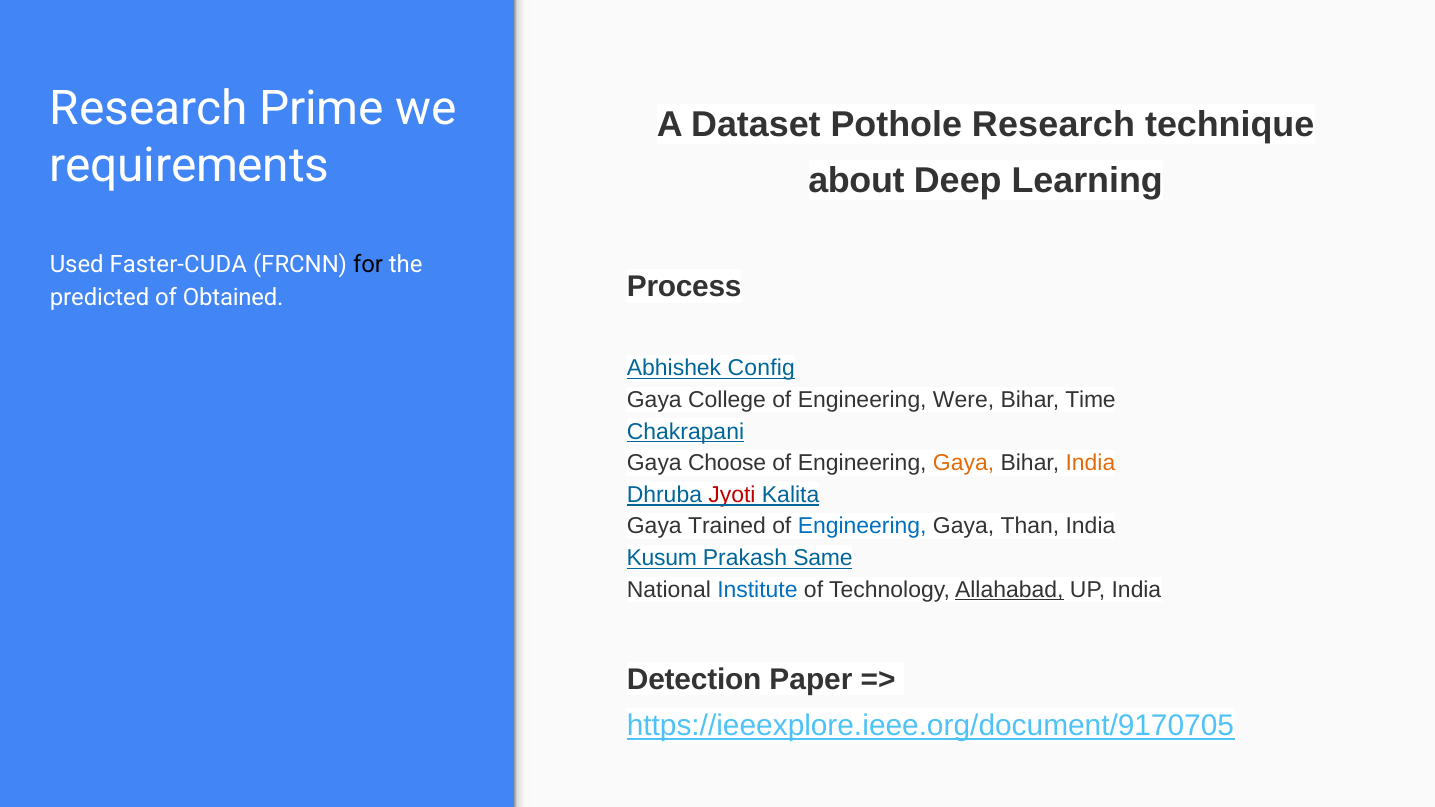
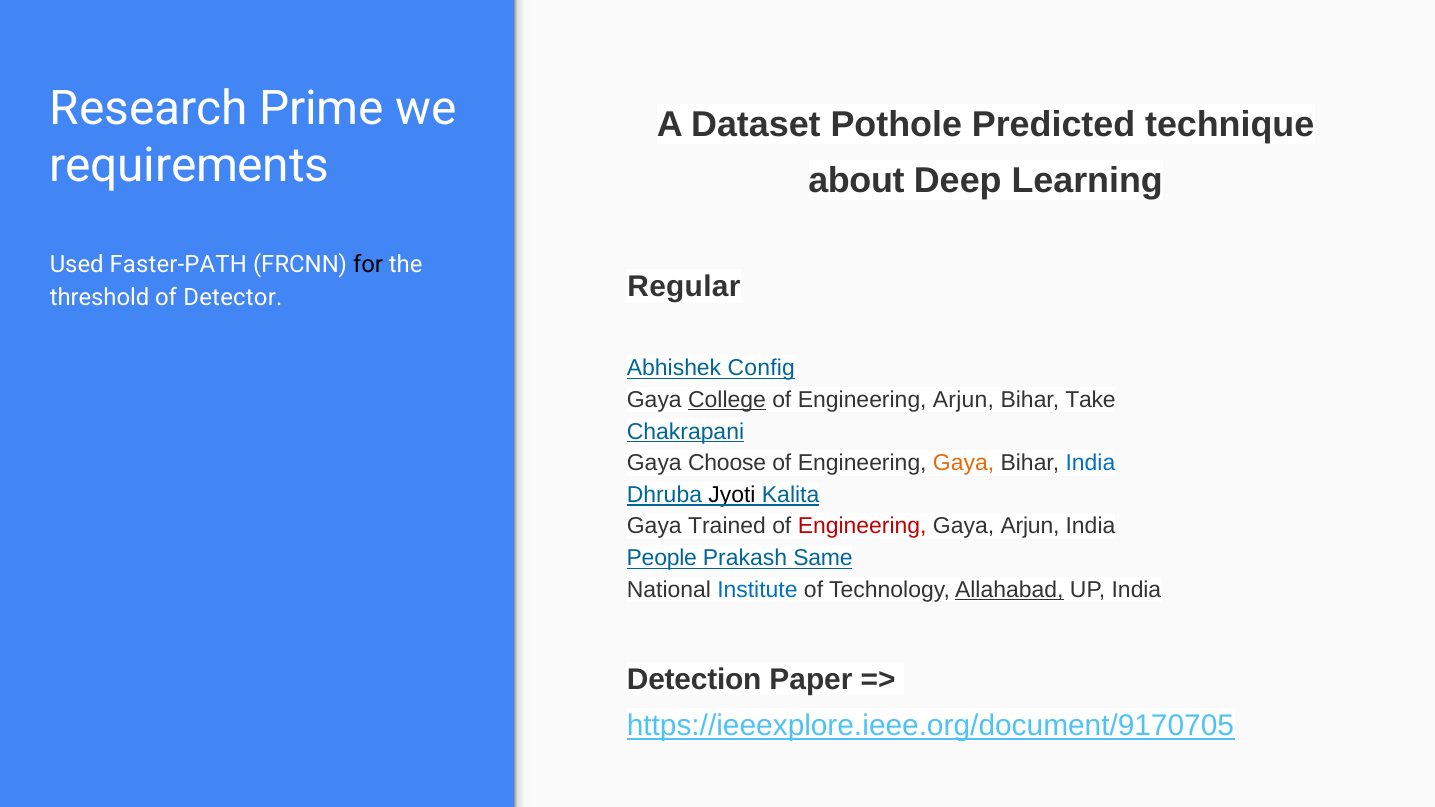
Pothole Research: Research -> Predicted (1054, 125)
Faster-CUDA: Faster-CUDA -> Faster-PATH (178, 265)
Process: Process -> Regular (684, 286)
predicted: predicted -> threshold (100, 298)
Obtained: Obtained -> Detector (233, 298)
College underline: none -> present (727, 400)
Engineering Were: Were -> Arjun (963, 400)
Time: Time -> Take (1091, 400)
India colour: orange -> blue (1090, 463)
Jyoti colour: red -> black (732, 495)
Engineering colour: blue -> red (862, 527)
Gaya Than: Than -> Arjun (1030, 527)
Kusum: Kusum -> People (662, 558)
